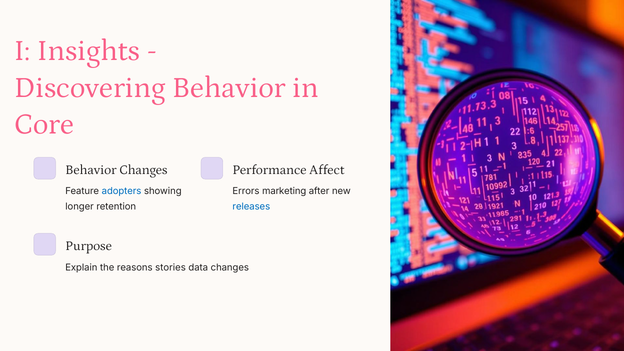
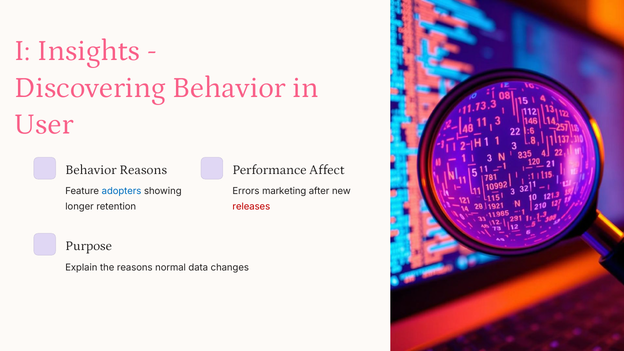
Core: Core -> User (44, 124)
Behavior Changes: Changes -> Reasons (143, 170)
releases colour: blue -> red (251, 207)
stories: stories -> normal (171, 267)
